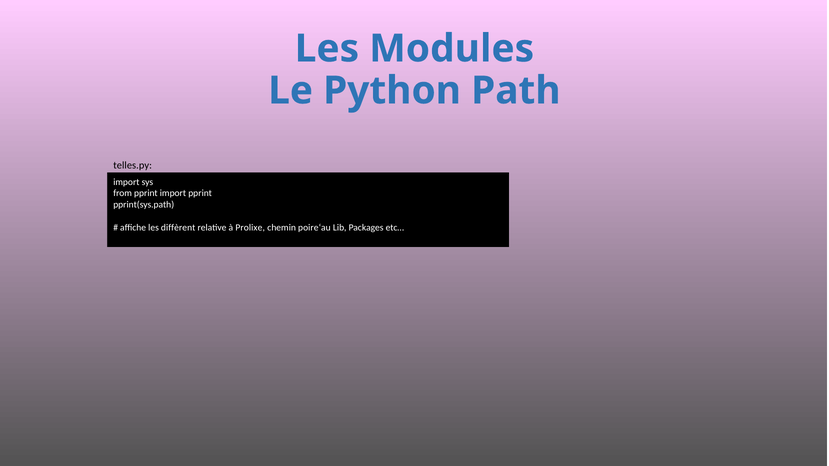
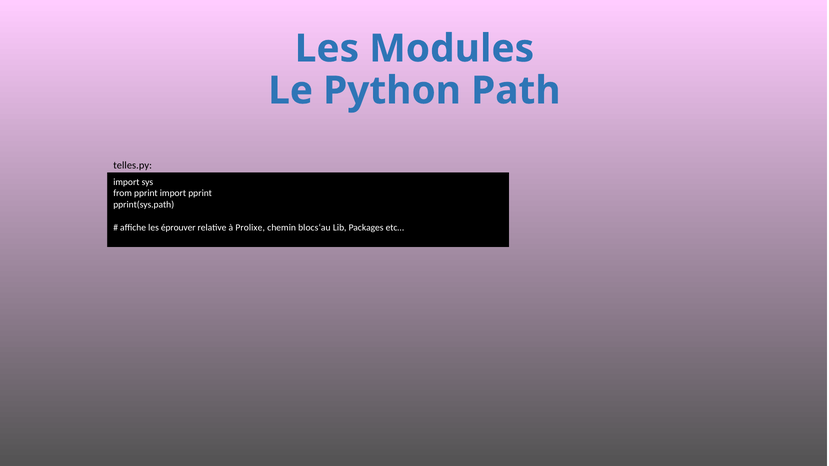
diffèrent: diffèrent -> éprouver (178, 228)
poire‘au: poire‘au -> blocs‘au (314, 228)
